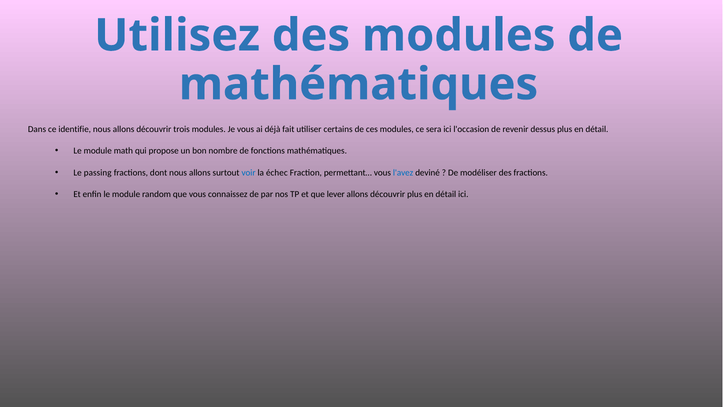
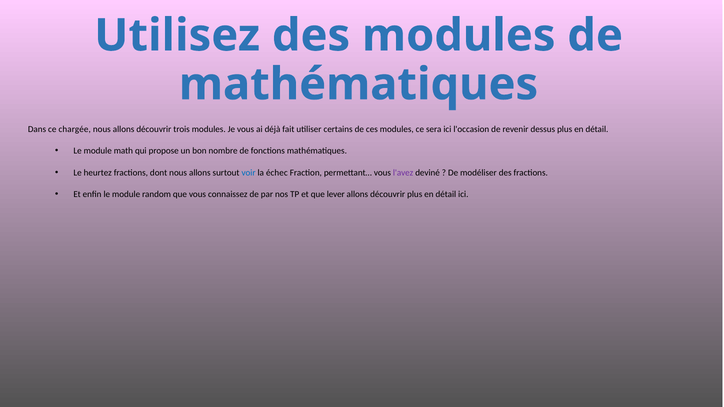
identifie: identifie -> chargée (75, 129)
passing: passing -> heurtez (98, 173)
l'avez colour: blue -> purple (403, 173)
